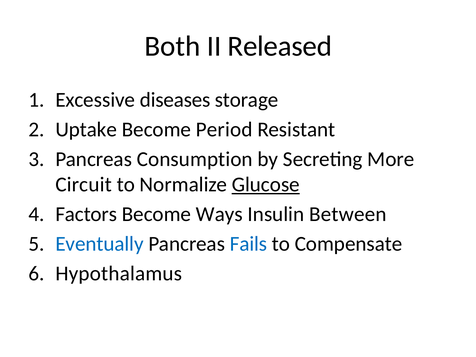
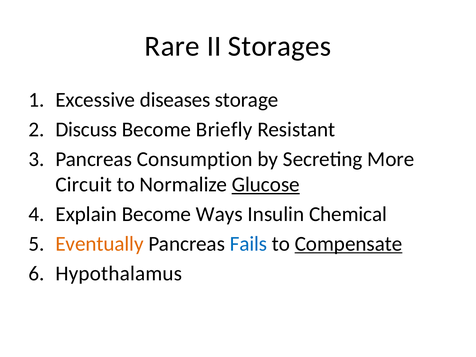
Both: Both -> Rare (172, 46)
Released: Released -> Storages (280, 46)
Uptake: Uptake -> Discuss (86, 129)
Period: Period -> Briefly (224, 129)
Factors: Factors -> Explain (86, 214)
Between: Between -> Chemical (348, 214)
Eventually colour: blue -> orange (99, 244)
Compensate underline: none -> present (349, 244)
